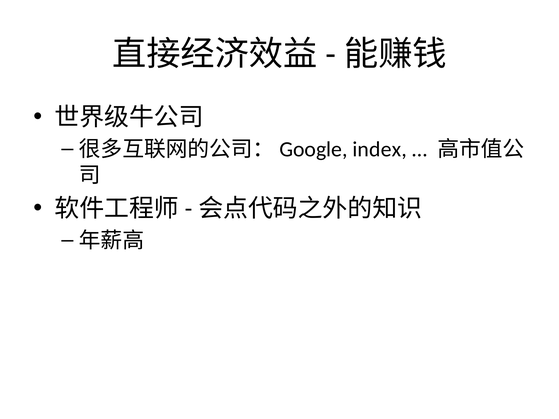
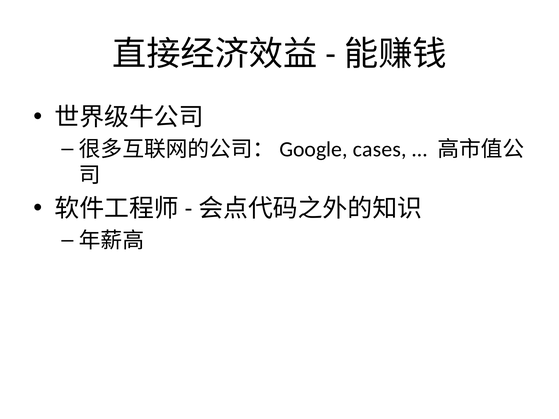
index: index -> cases (380, 149)
